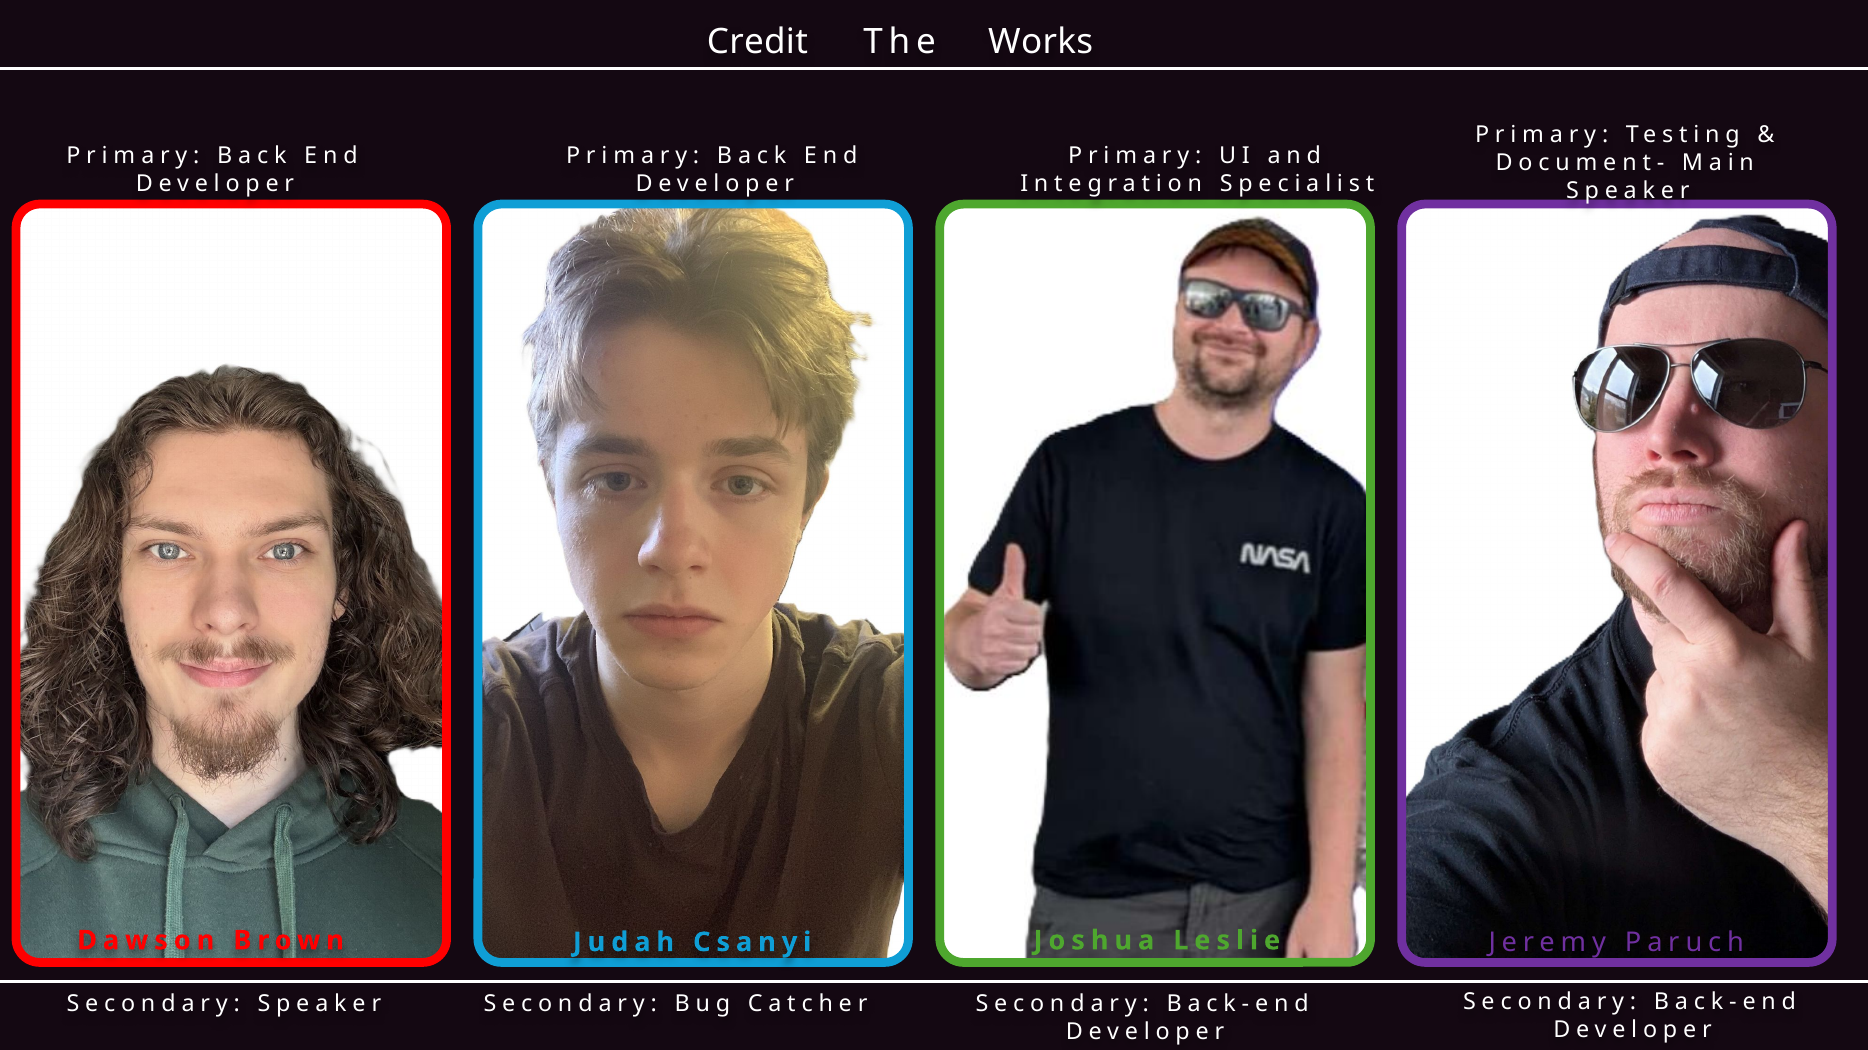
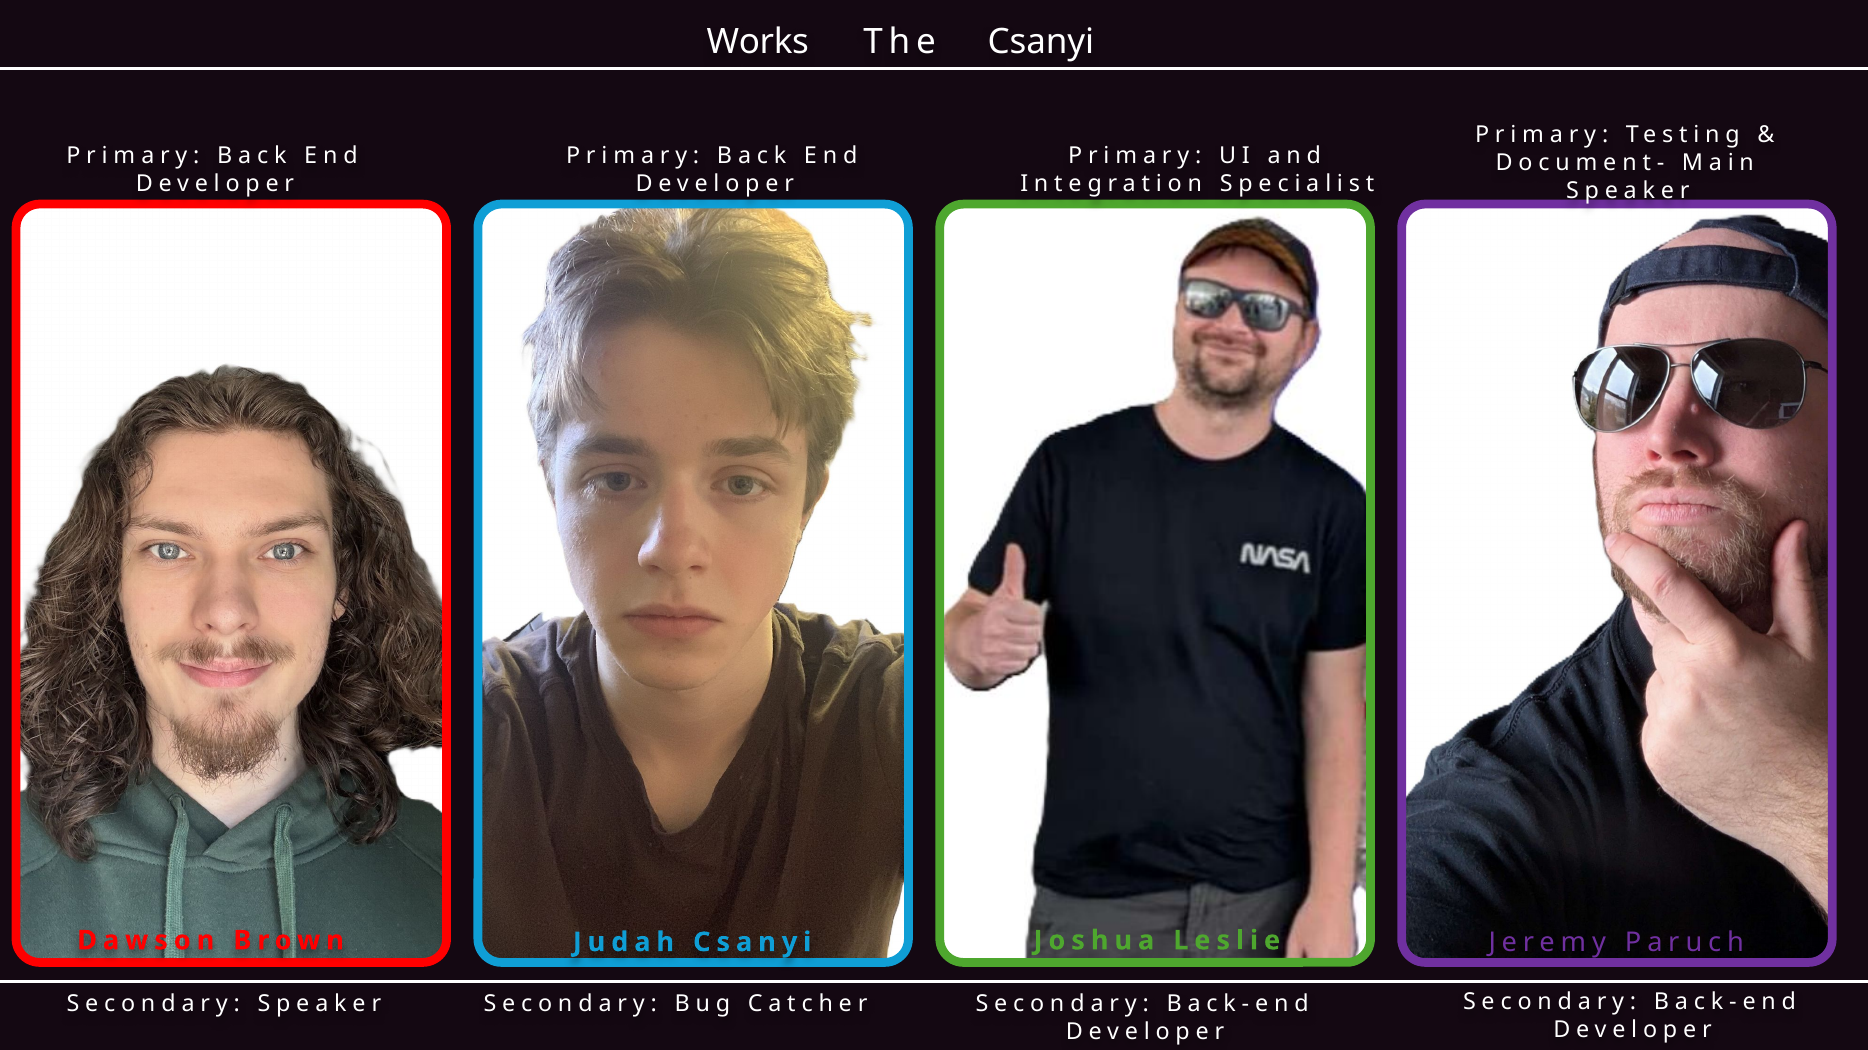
Credit: Credit -> Works (758, 42)
The Works: Works -> Csanyi (1041, 42)
